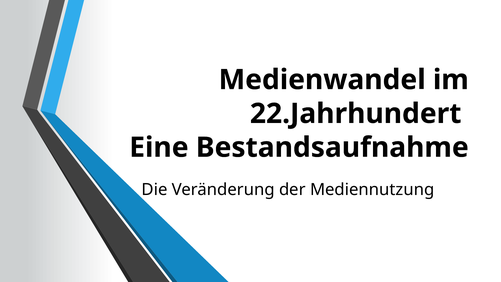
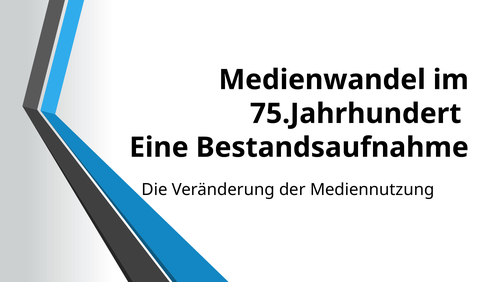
22.Jahrhundert: 22.Jahrhundert -> 75.Jahrhundert (356, 114)
